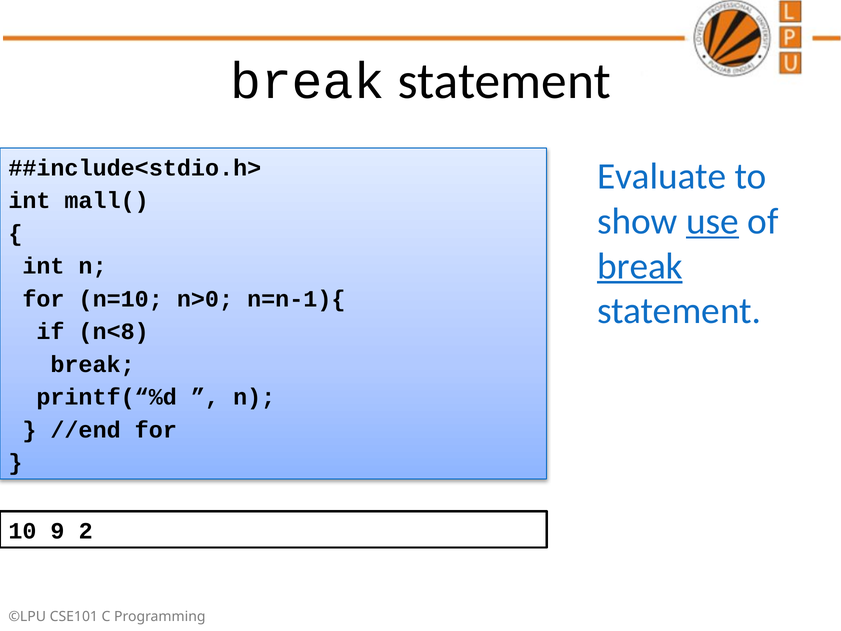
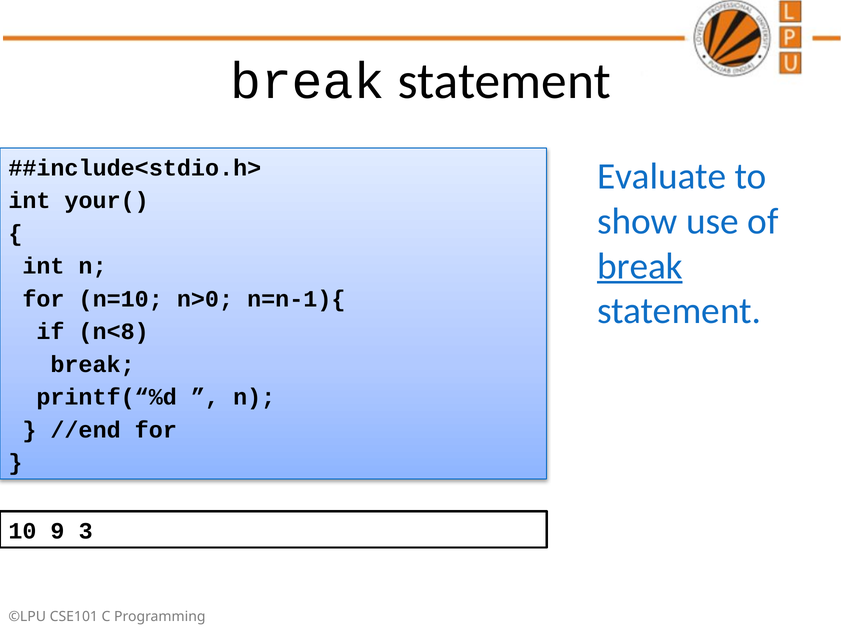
mall(: mall( -> your( (107, 201)
use underline: present -> none (712, 221)
2: 2 -> 3 (86, 531)
